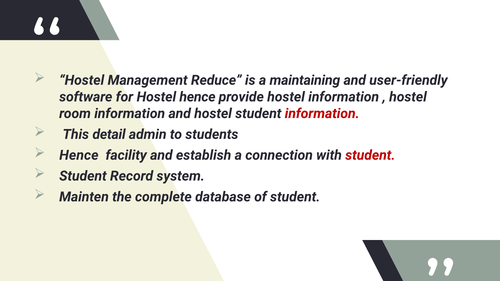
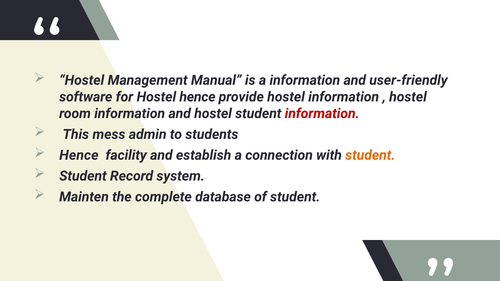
Reduce: Reduce -> Manual (216, 80)
a maintaining: maintaining -> information (305, 80)
detail: detail -> mess (109, 134)
student colour: red -> orange (370, 155)
